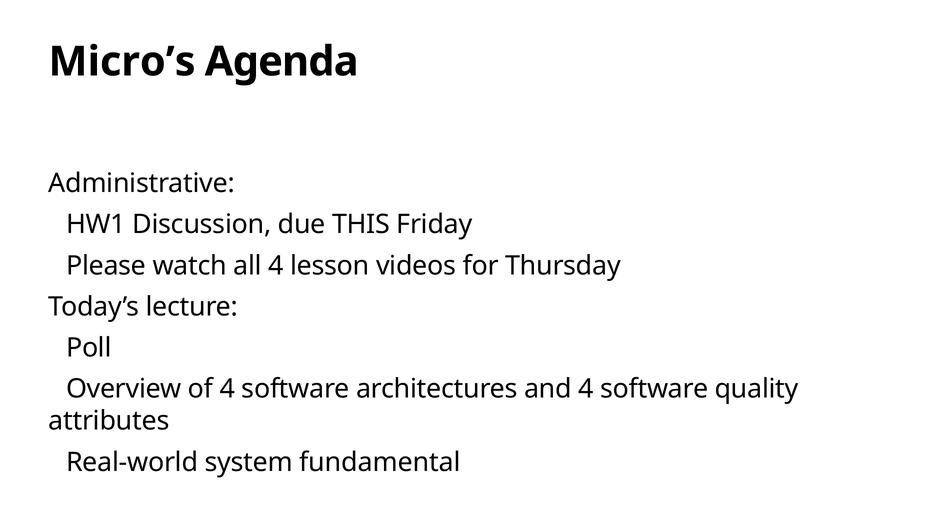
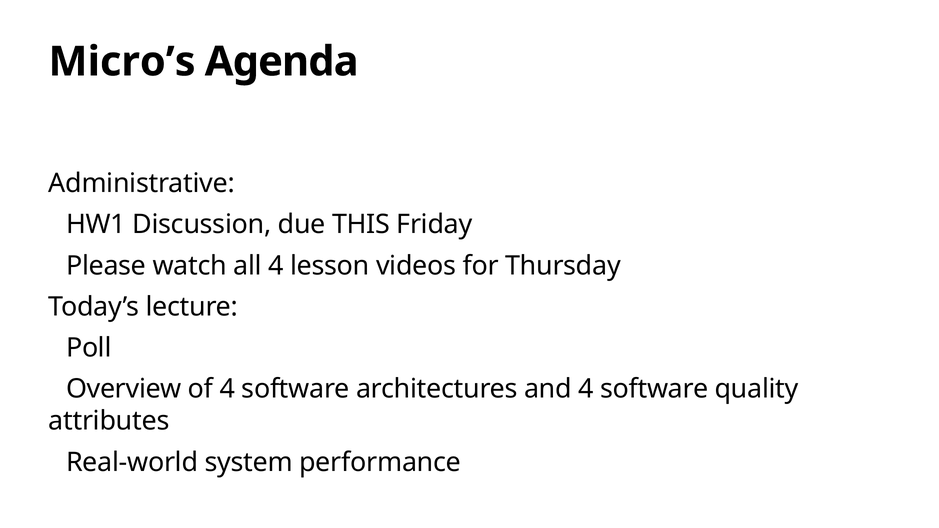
fundamental: fundamental -> performance (380, 462)
